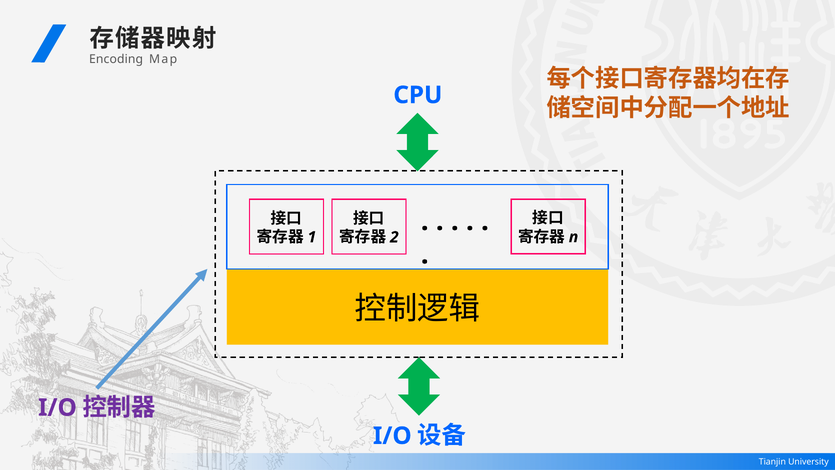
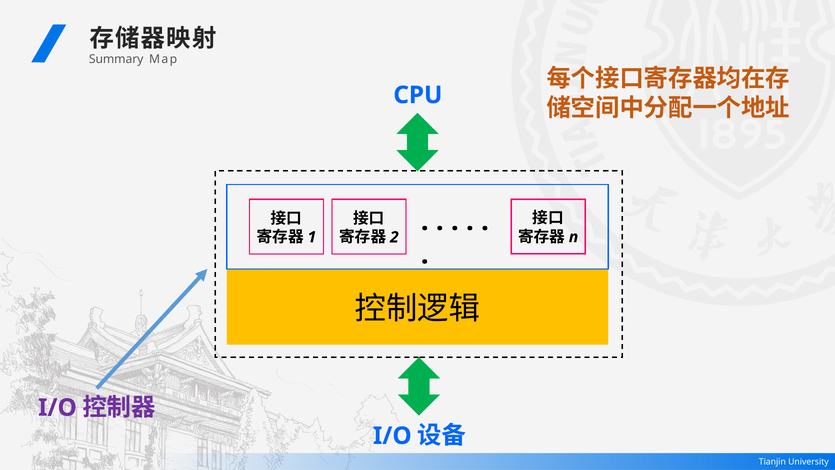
Encoding: Encoding -> Summary (116, 59)
